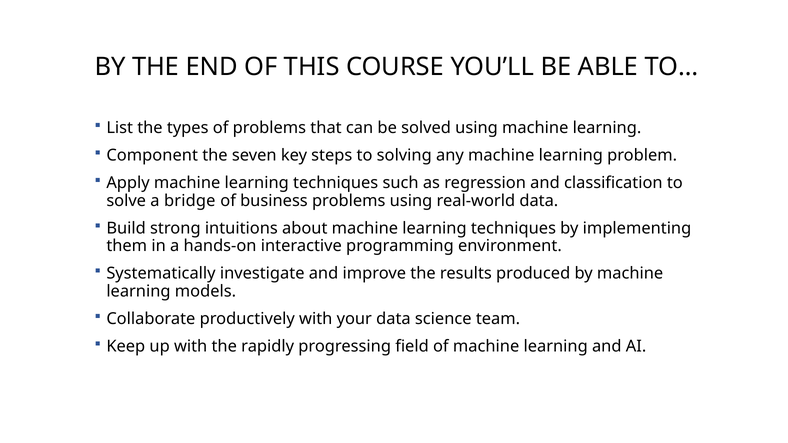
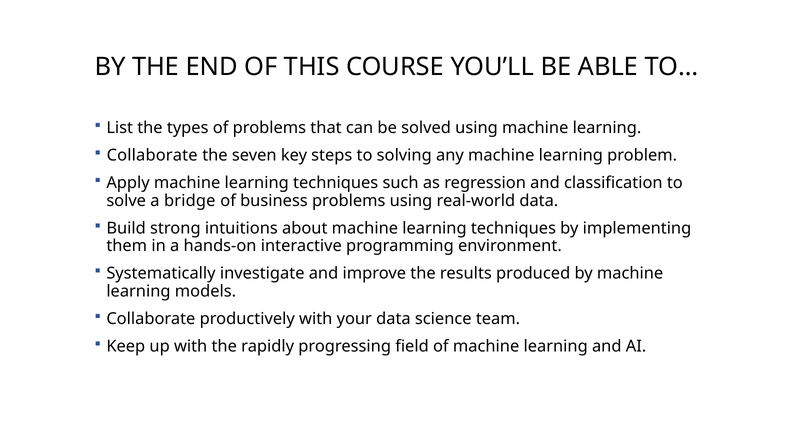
Component: Component -> Collaborate (152, 155)
